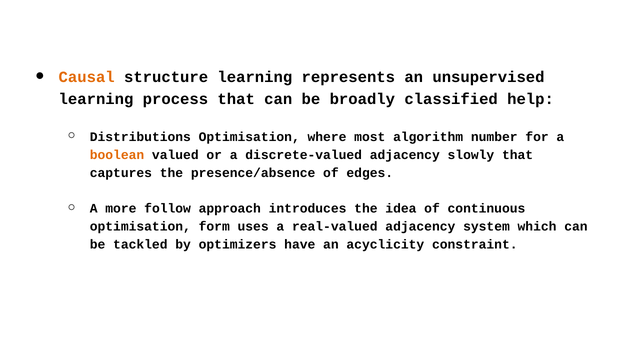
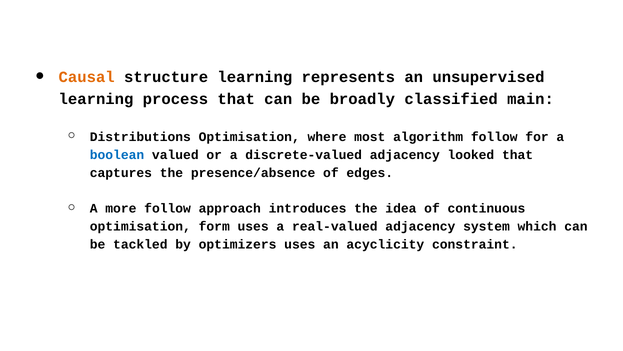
help: help -> main (531, 99)
algorithm number: number -> follow (494, 137)
boolean colour: orange -> blue (117, 155)
slowly: slowly -> looked (471, 155)
optimizers have: have -> uses (300, 244)
